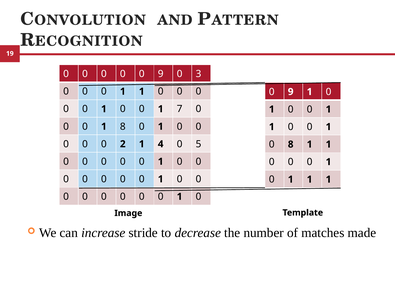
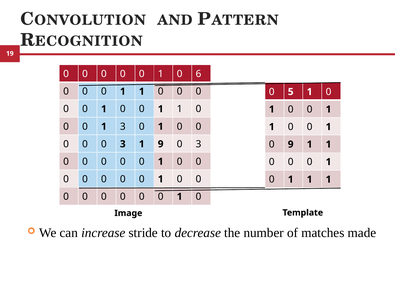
9: 9 -> 1 (161, 74)
3: 3 -> 6 (199, 74)
9: 9 -> 5 (291, 92)
7: 7 -> 1 (180, 109)
1 8: 8 -> 3 (123, 127)
0 0 2: 2 -> 3 (123, 144)
1 4: 4 -> 9 (161, 144)
5: 5 -> 3 (199, 144)
0 8: 8 -> 9 (291, 144)
